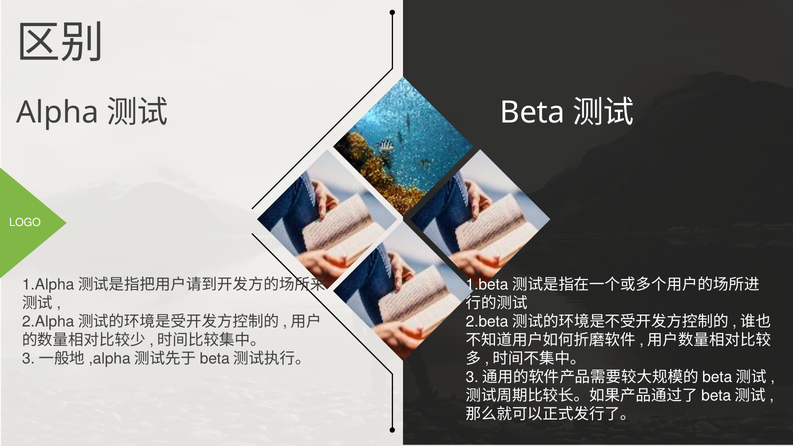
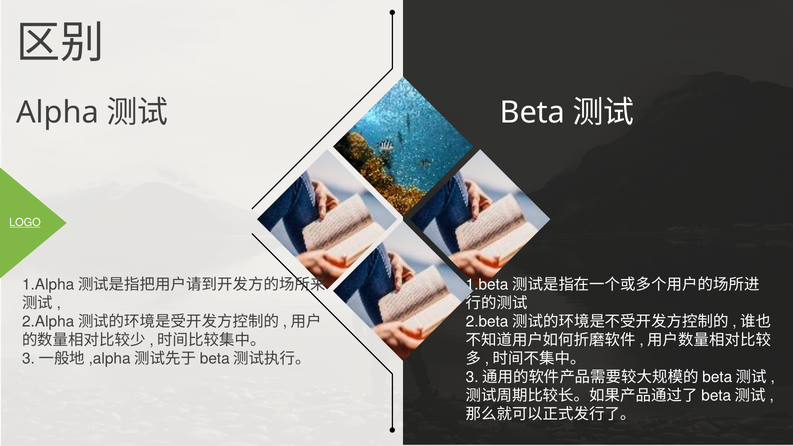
LOGO underline: none -> present (25, 222)
